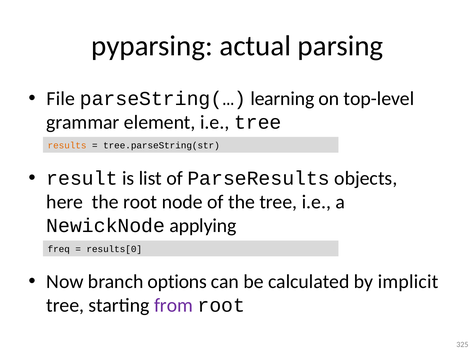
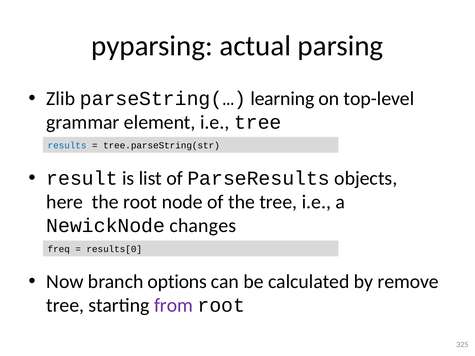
File: File -> Zlib (61, 99)
results colour: orange -> blue (67, 146)
applying: applying -> changes (203, 226)
implicit: implicit -> remove (408, 282)
